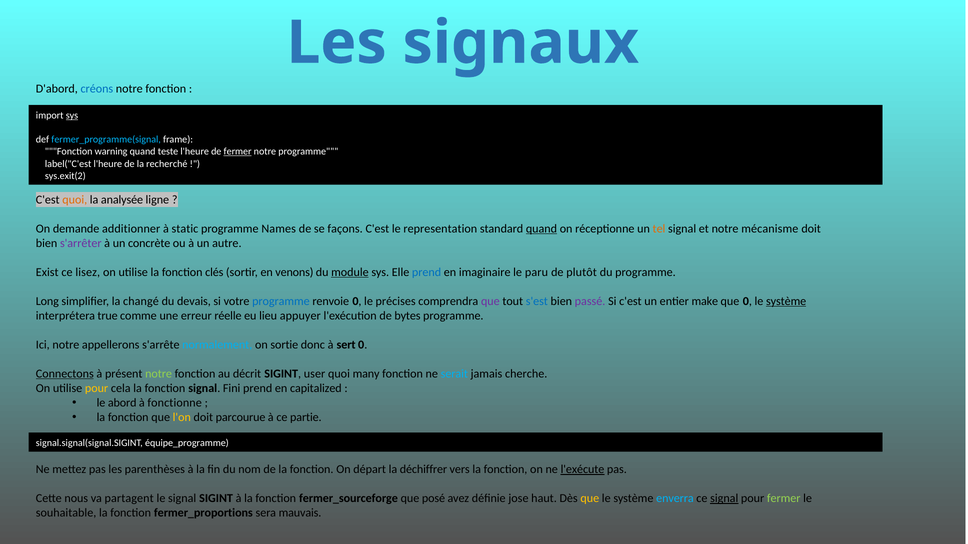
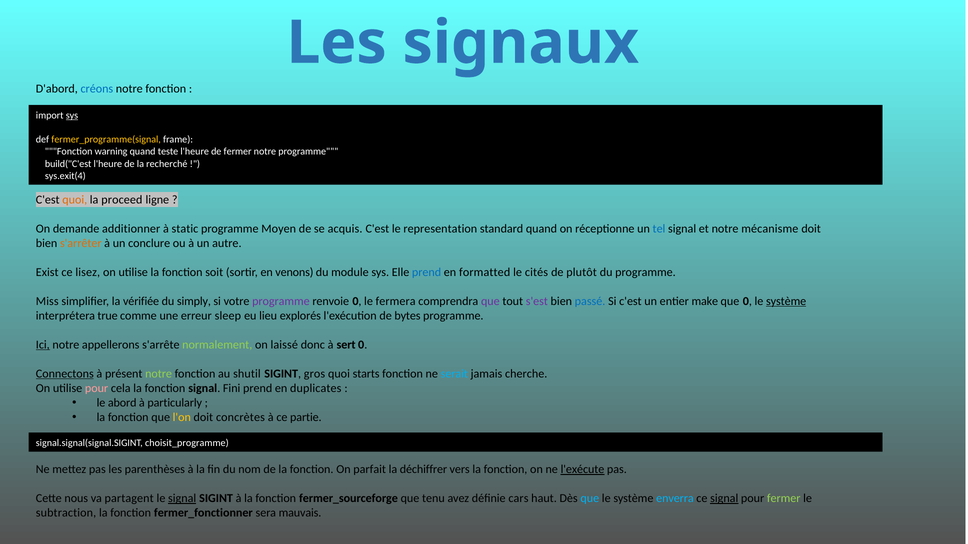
fermer_programme(signal colour: light blue -> yellow (106, 140)
fermer underline: present -> none (238, 152)
label("C'est: label("C'est -> build("C'est (68, 164)
sys.exit(2: sys.exit(2 -> sys.exit(4 (65, 176)
analysée: analysée -> proceed (122, 200)
Names: Names -> Moyen (279, 229)
façons: façons -> acquis (345, 229)
quand underline: present -> none (541, 229)
tel colour: orange -> blue (659, 229)
s'arrêter colour: purple -> orange (81, 243)
concrète: concrète -> conclure (149, 243)
clés: clés -> soit (214, 272)
module underline: present -> none (350, 272)
imaginaire: imaginaire -> formatted (485, 272)
paru: paru -> cités (537, 272)
Long: Long -> Miss (47, 301)
changé: changé -> vérifiée (141, 301)
devais: devais -> simply (194, 301)
programme colour: blue -> purple (281, 301)
précises: précises -> fermera (396, 301)
s'est colour: blue -> purple (537, 301)
passé colour: purple -> blue (590, 301)
réelle: réelle -> sleep (228, 316)
appuyer: appuyer -> explorés (300, 316)
Ici underline: none -> present (43, 345)
normalement colour: light blue -> light green (217, 345)
sortie: sortie -> laissé (284, 345)
décrit: décrit -> shutil (247, 374)
user: user -> gros (315, 374)
many: many -> starts (366, 374)
pour colour: yellow -> pink (97, 389)
capitalized: capitalized -> duplicates (316, 389)
fonctionne: fonctionne -> particularly (175, 403)
parcourue: parcourue -> concrètes (240, 418)
équipe_programme: équipe_programme -> choisit_programme (187, 443)
départ: départ -> parfait (370, 470)
signal underline: none -> present (182, 499)
posé: posé -> tenu (433, 499)
jose: jose -> cars (518, 499)
que colour: yellow -> light blue (590, 499)
souhaitable: souhaitable -> subtraction (66, 513)
fermer_proportions: fermer_proportions -> fermer_fonctionner (203, 513)
